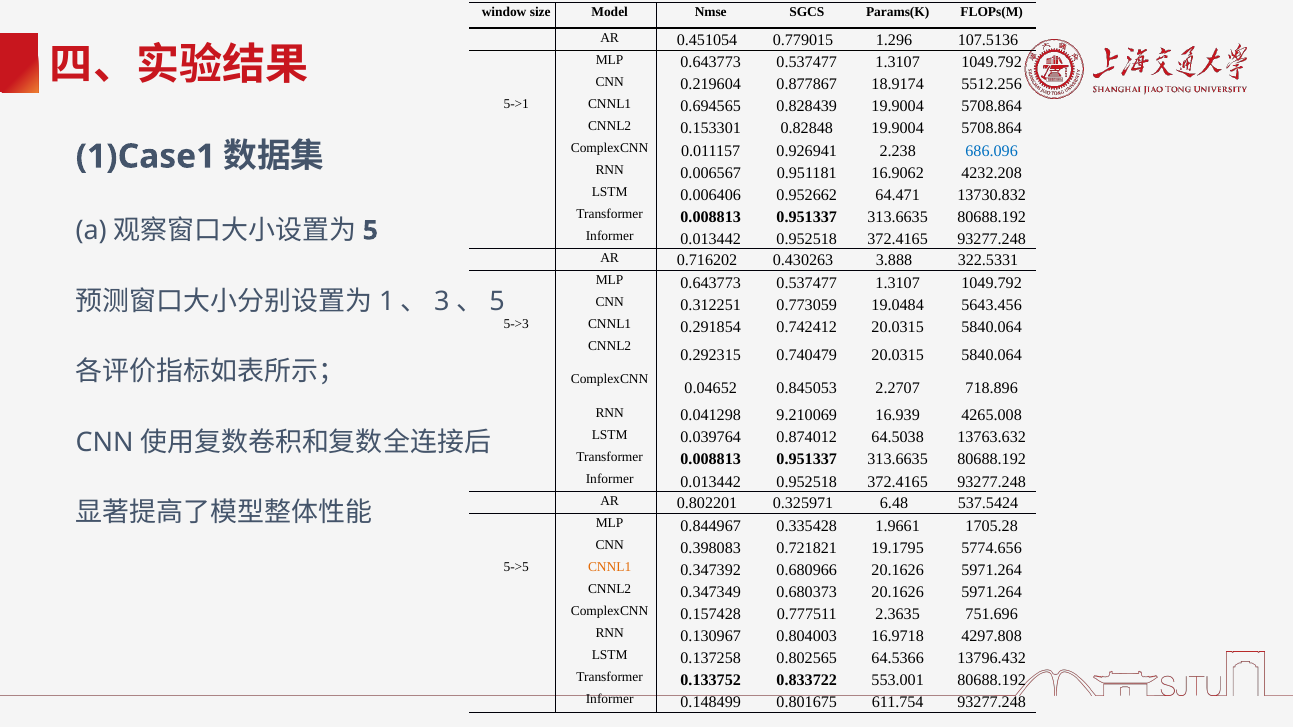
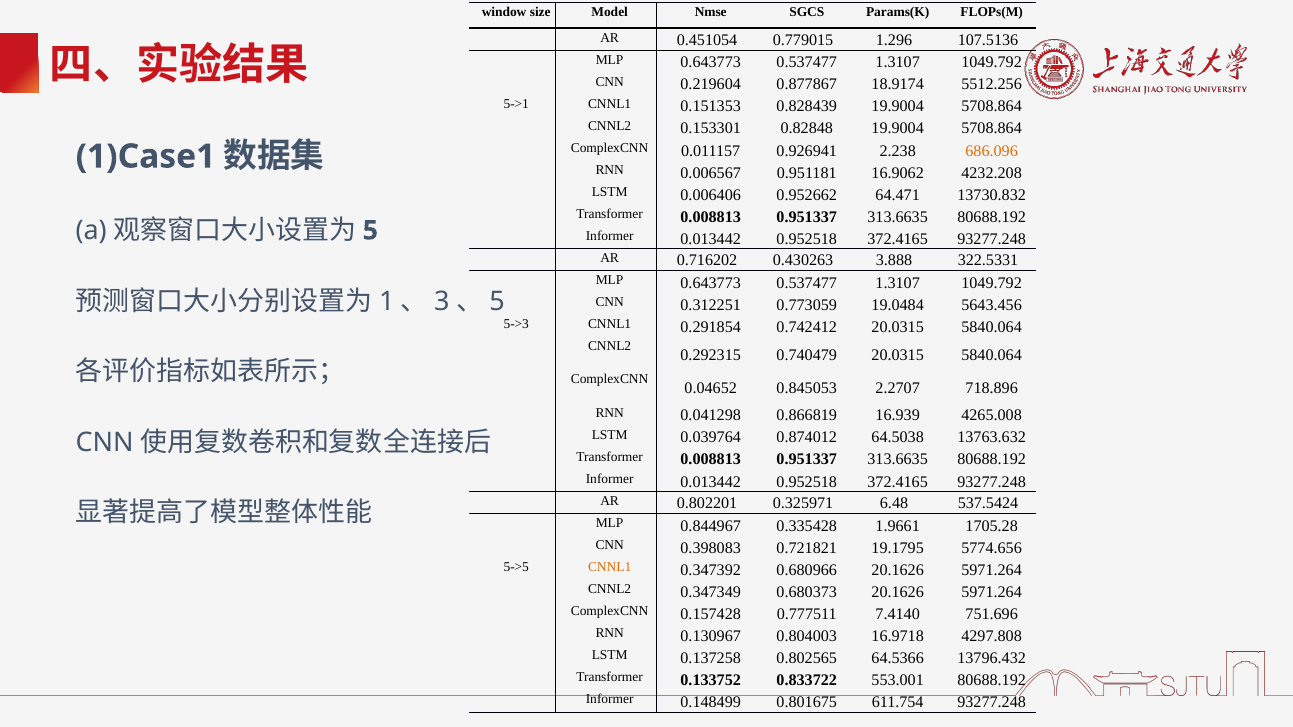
0.694565: 0.694565 -> 0.151353 (711, 107)
686.096 colour: blue -> orange (992, 151)
9.210069: 9.210069 -> 0.866819 (807, 416)
2.3635: 2.3635 -> 7.4140 (898, 614)
